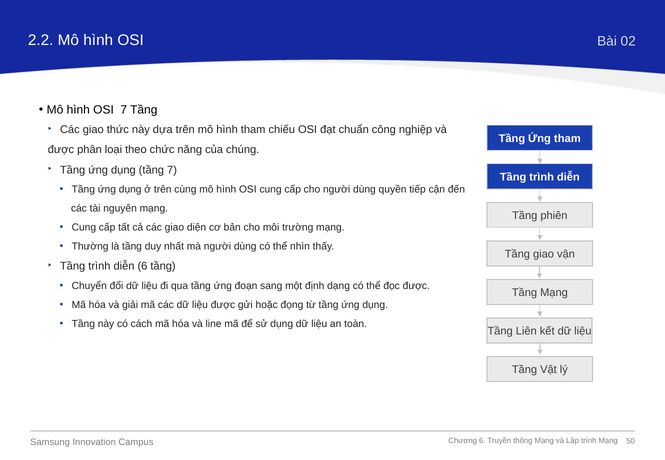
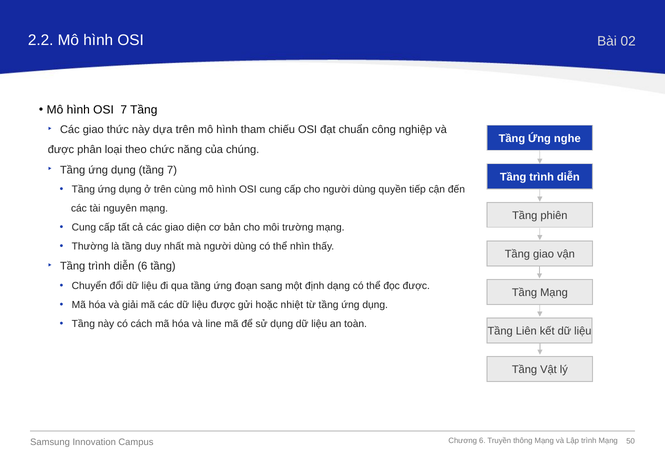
Ứng tham: tham -> nghe (567, 139)
đọng: đọng -> nhiệt (292, 305)
